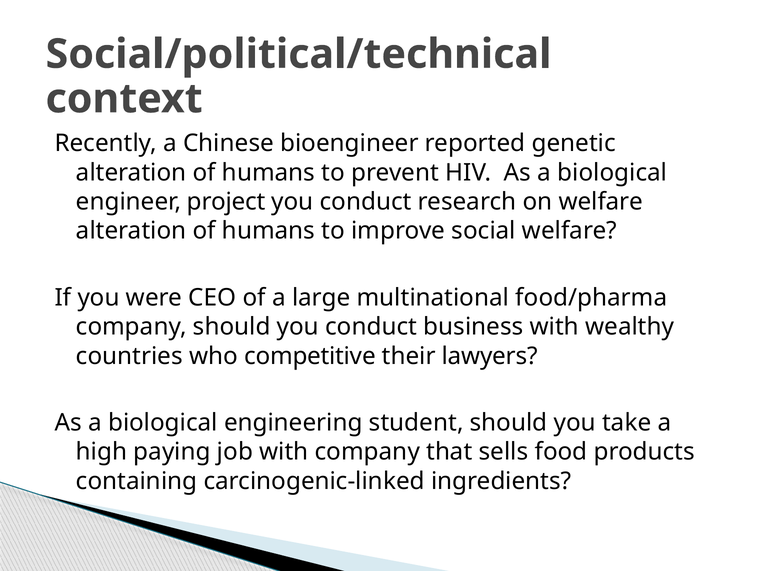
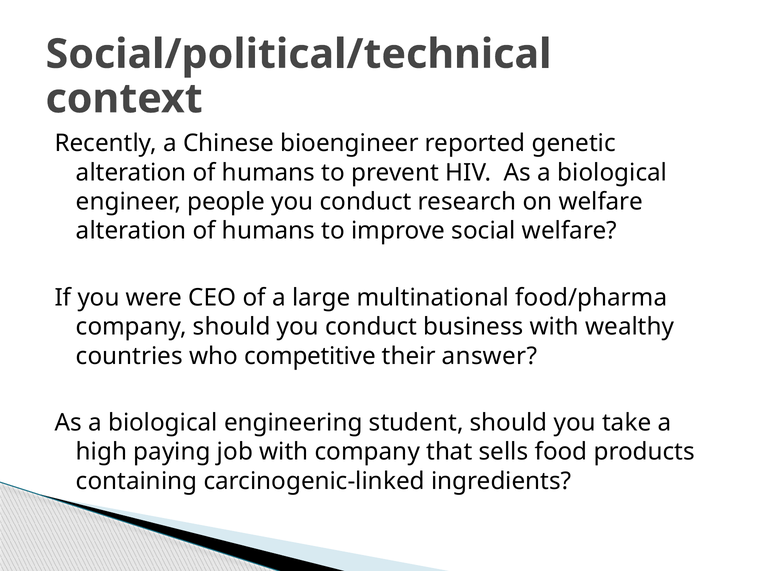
project: project -> people (226, 202)
lawyers: lawyers -> answer (490, 356)
